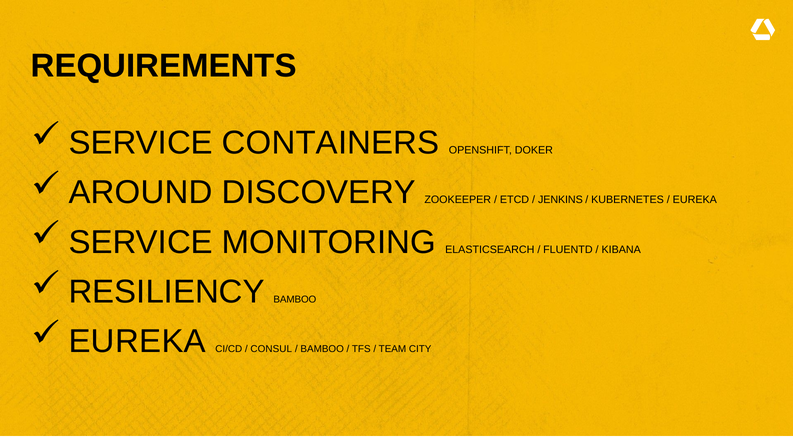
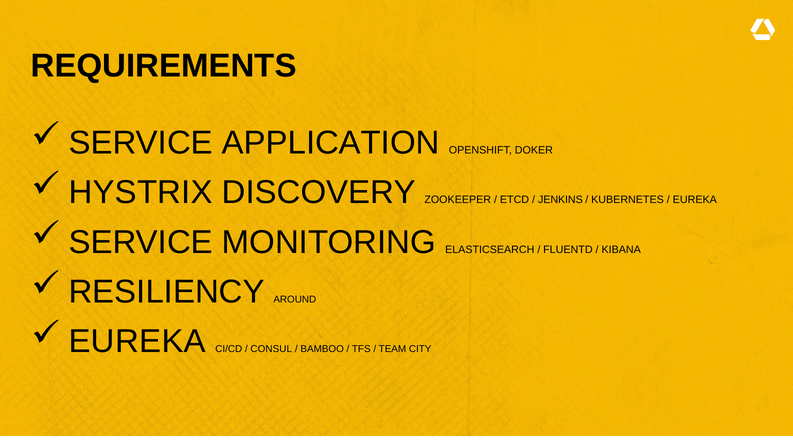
CONTAINERS: CONTAINERS -> APPLICATION (331, 143)
AROUND: AROUND -> HYSTRIX (141, 193)
RESILIENCY BAMBOO: BAMBOO -> AROUND (295, 299)
